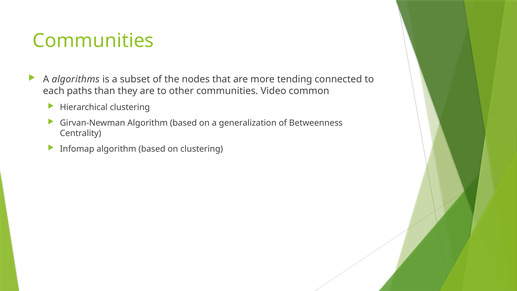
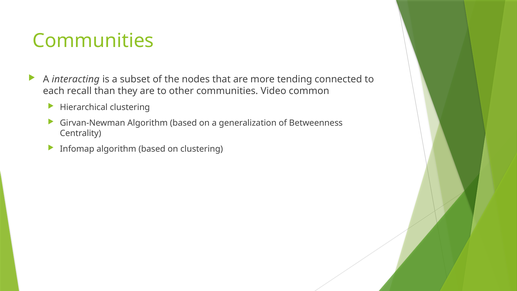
algorithms: algorithms -> interacting (76, 79)
paths: paths -> recall (79, 91)
